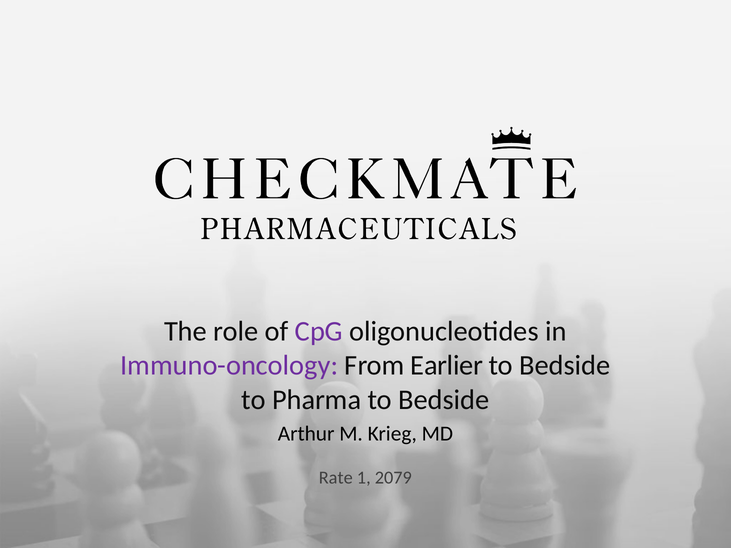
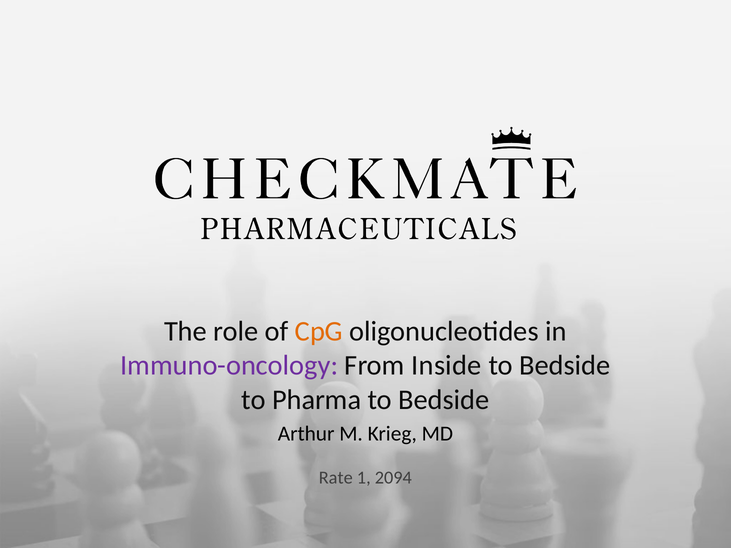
CpG colour: purple -> orange (319, 332)
Earlier: Earlier -> Inside (447, 366)
2079: 2079 -> 2094 (393, 478)
